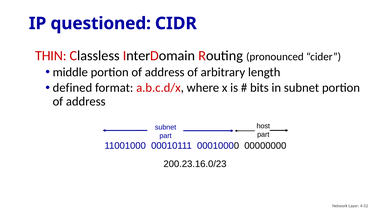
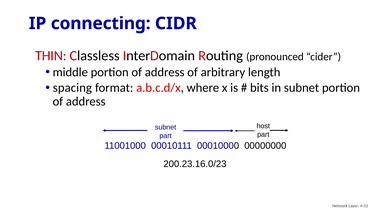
questioned: questioned -> connecting (101, 23)
defined: defined -> spacing (72, 88)
